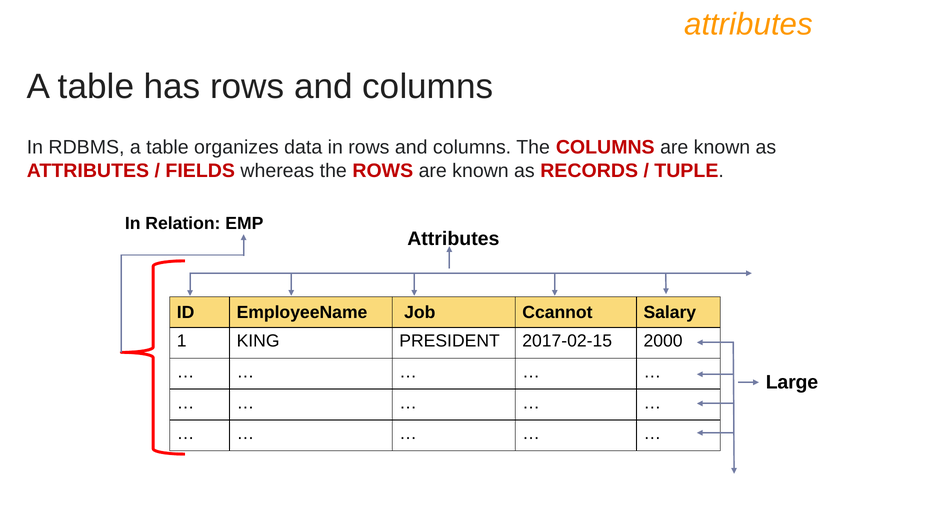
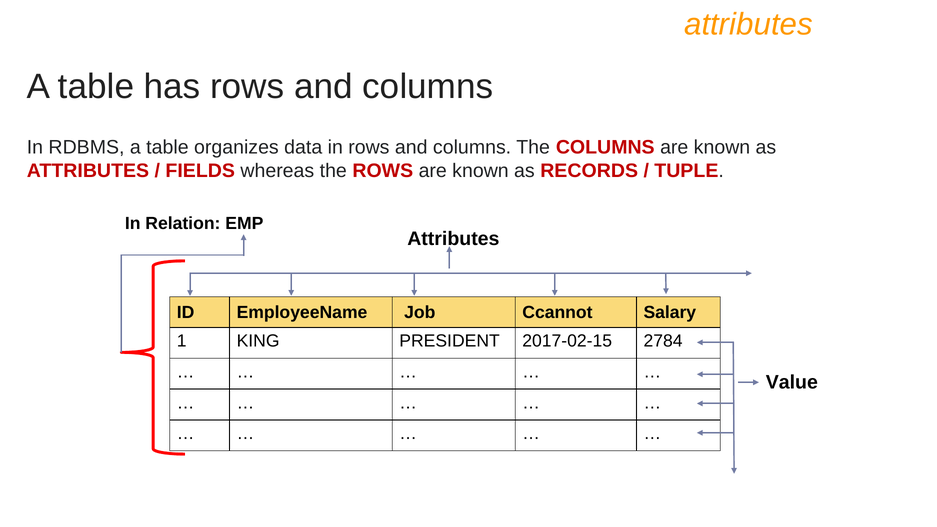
2000: 2000 -> 2784 (663, 341)
Large: Large -> Value (792, 382)
